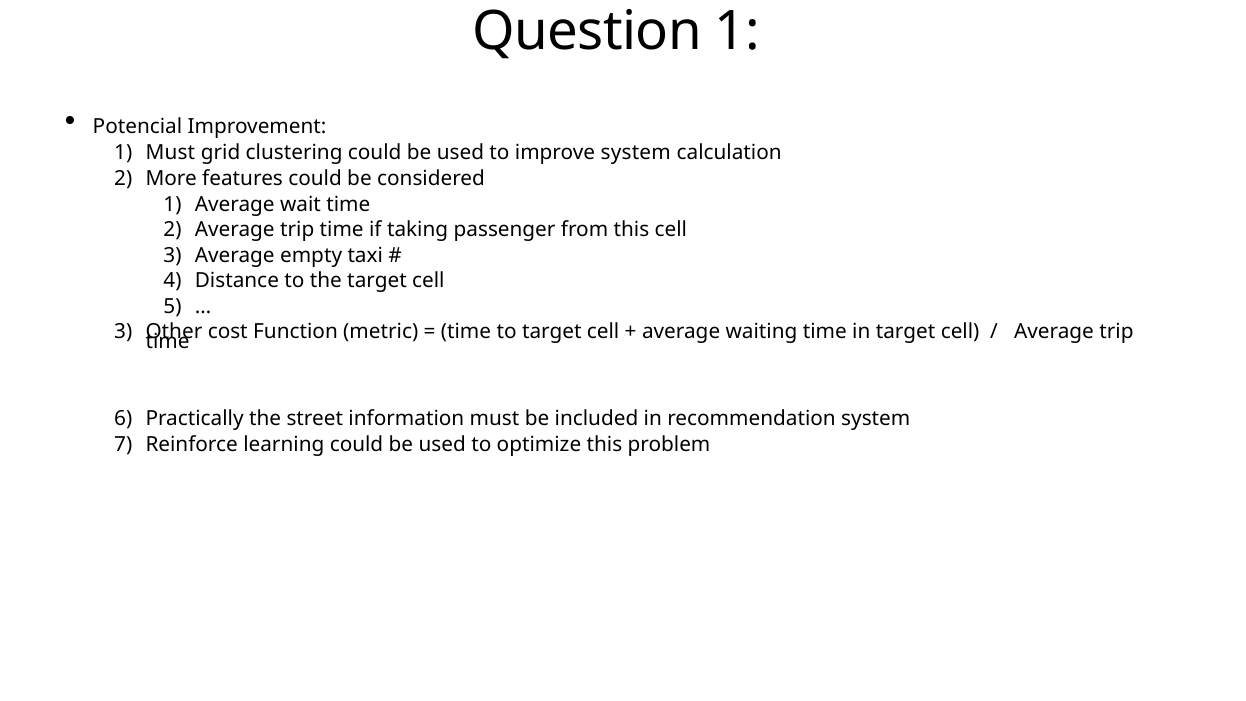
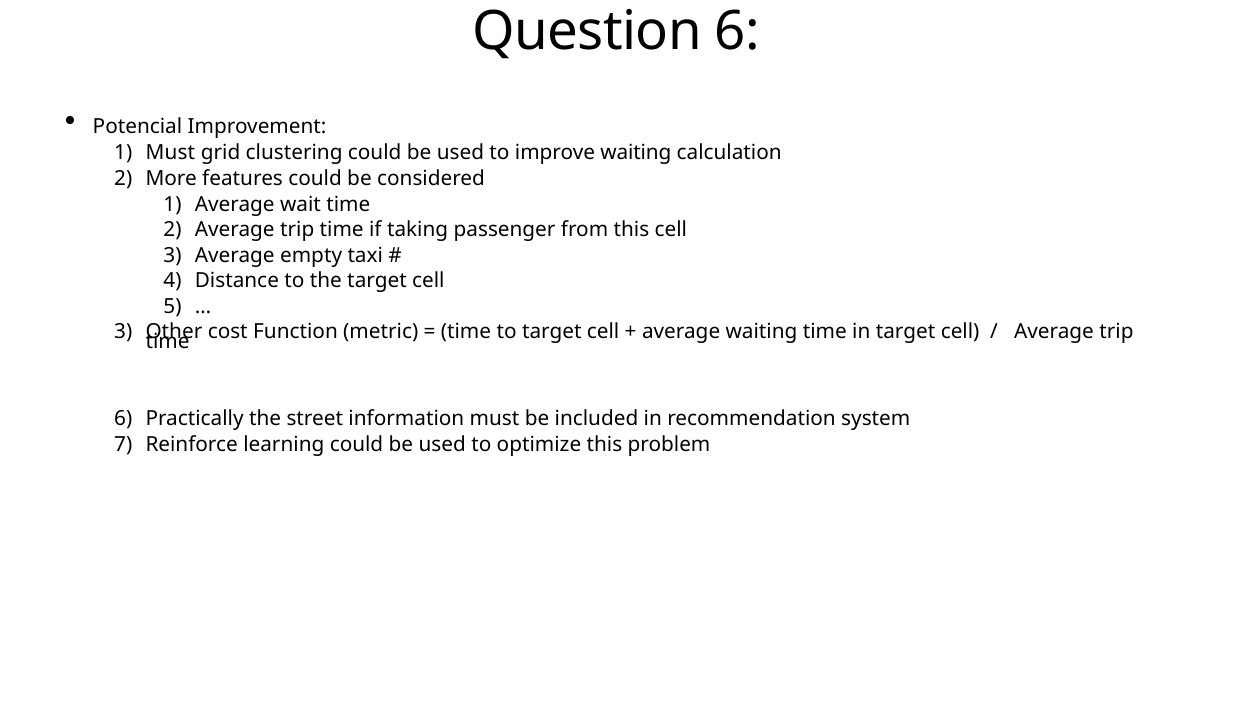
Question 1: 1 -> 6 (738, 32)
improve system: system -> waiting (636, 153)
